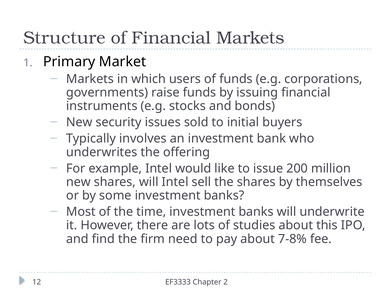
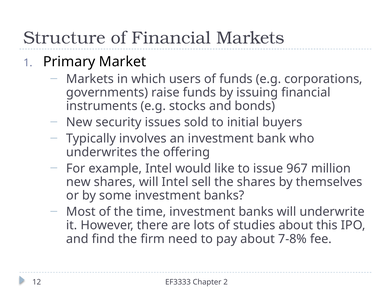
200: 200 -> 967 (297, 168)
